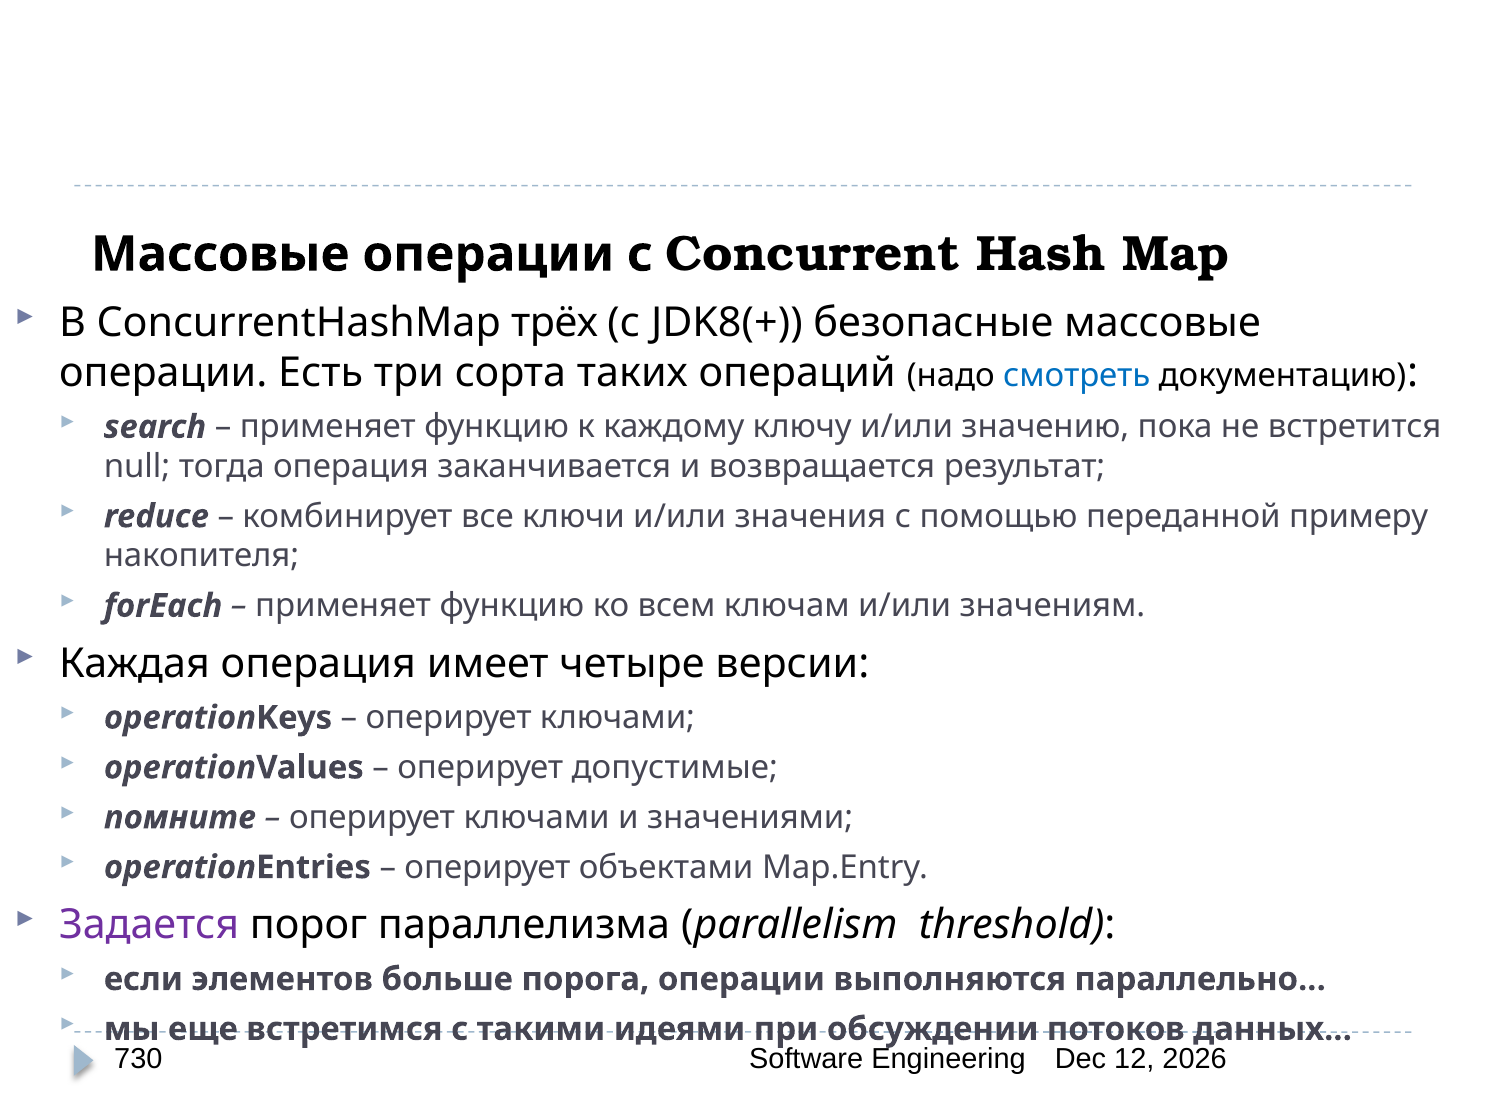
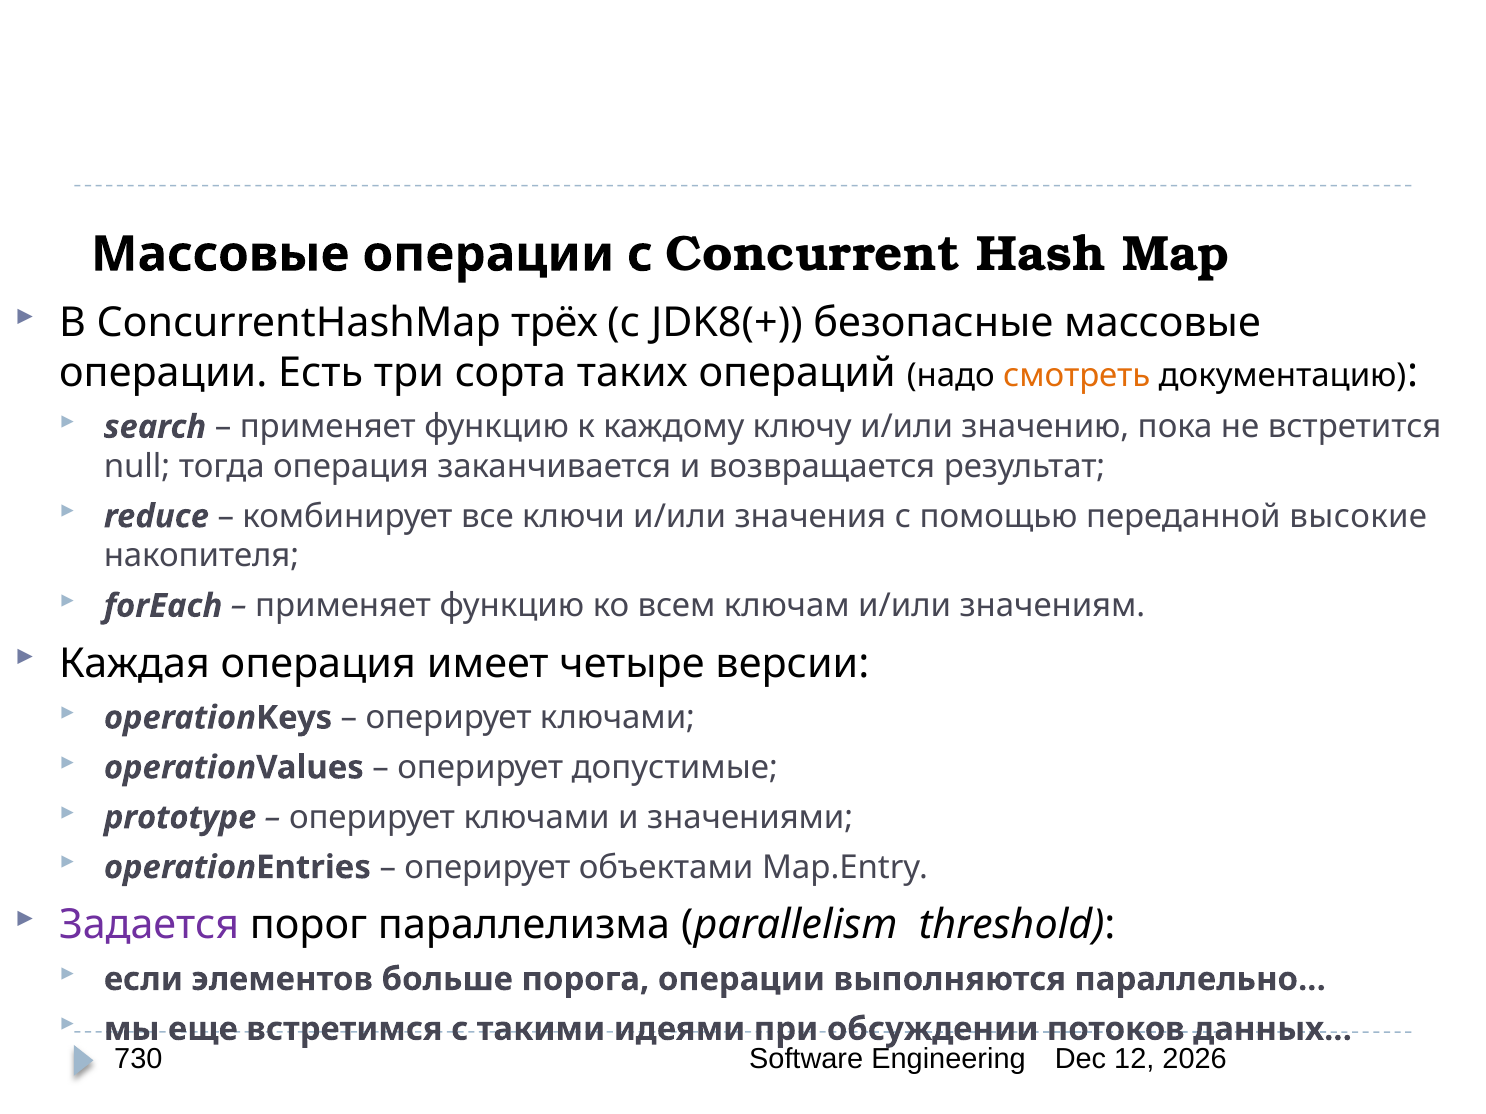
смотреть colour: blue -> orange (1077, 376)
примеру: примеру -> высокие (1358, 517)
помните: помните -> prototype (180, 818)
